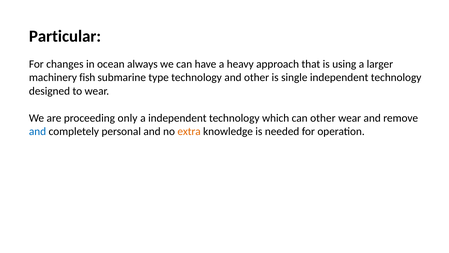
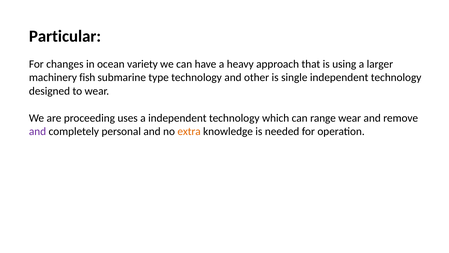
always: always -> variety (142, 64)
only: only -> uses (128, 118)
can other: other -> range (323, 118)
and colour: blue -> purple (38, 131)
